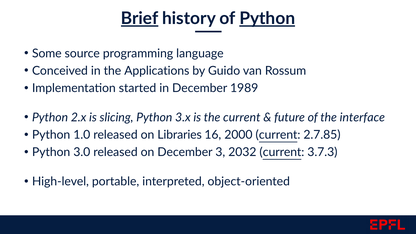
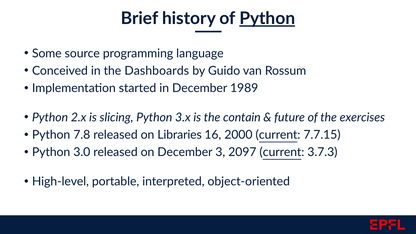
Brief underline: present -> none (140, 19)
Applications: Applications -> Dashboards (157, 71)
the current: current -> contain (242, 117)
interface: interface -> exercises (362, 117)
1.0: 1.0 -> 7.8 (82, 135)
2.7.85: 2.7.85 -> 7.7.15 (322, 135)
2032: 2032 -> 2097 (242, 152)
